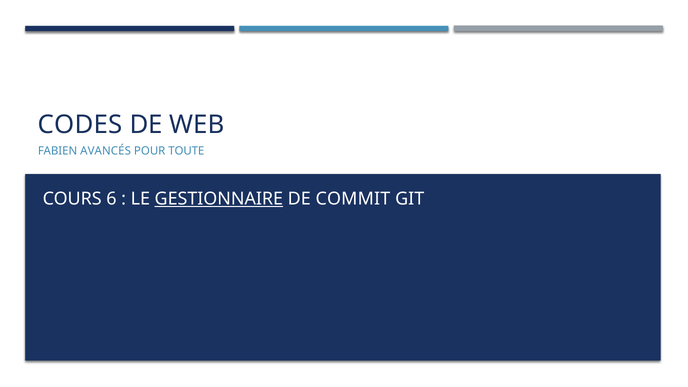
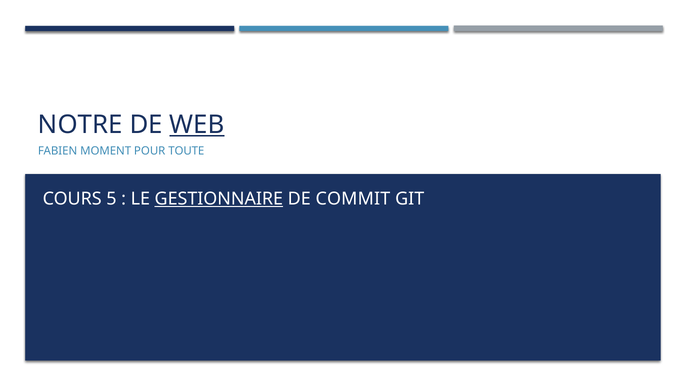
CODES: CODES -> NOTRE (80, 125)
WEB underline: none -> present (197, 125)
AVANCÉS: AVANCÉS -> MOMENT (106, 151)
6: 6 -> 5 (111, 199)
